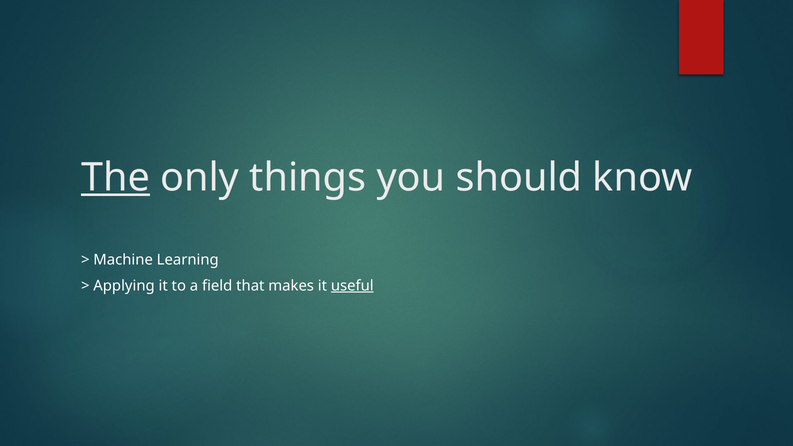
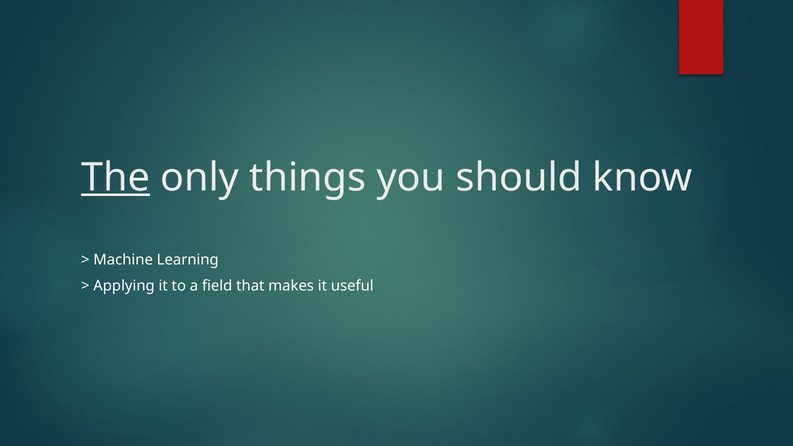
useful underline: present -> none (352, 286)
